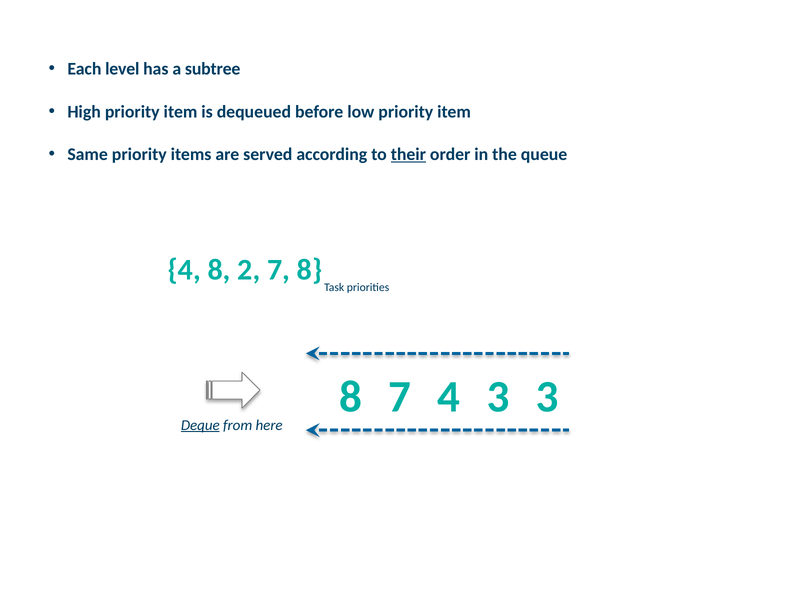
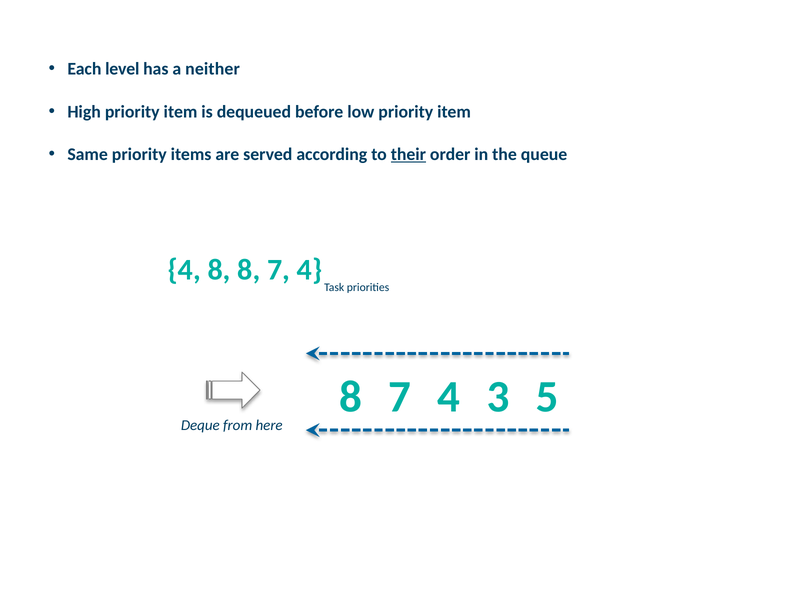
subtree: subtree -> neither (213, 69)
8 2: 2 -> 8 (249, 270)
7 8: 8 -> 4 (310, 270)
8 3: 3 -> 5 (547, 397)
Deque underline: present -> none (200, 425)
